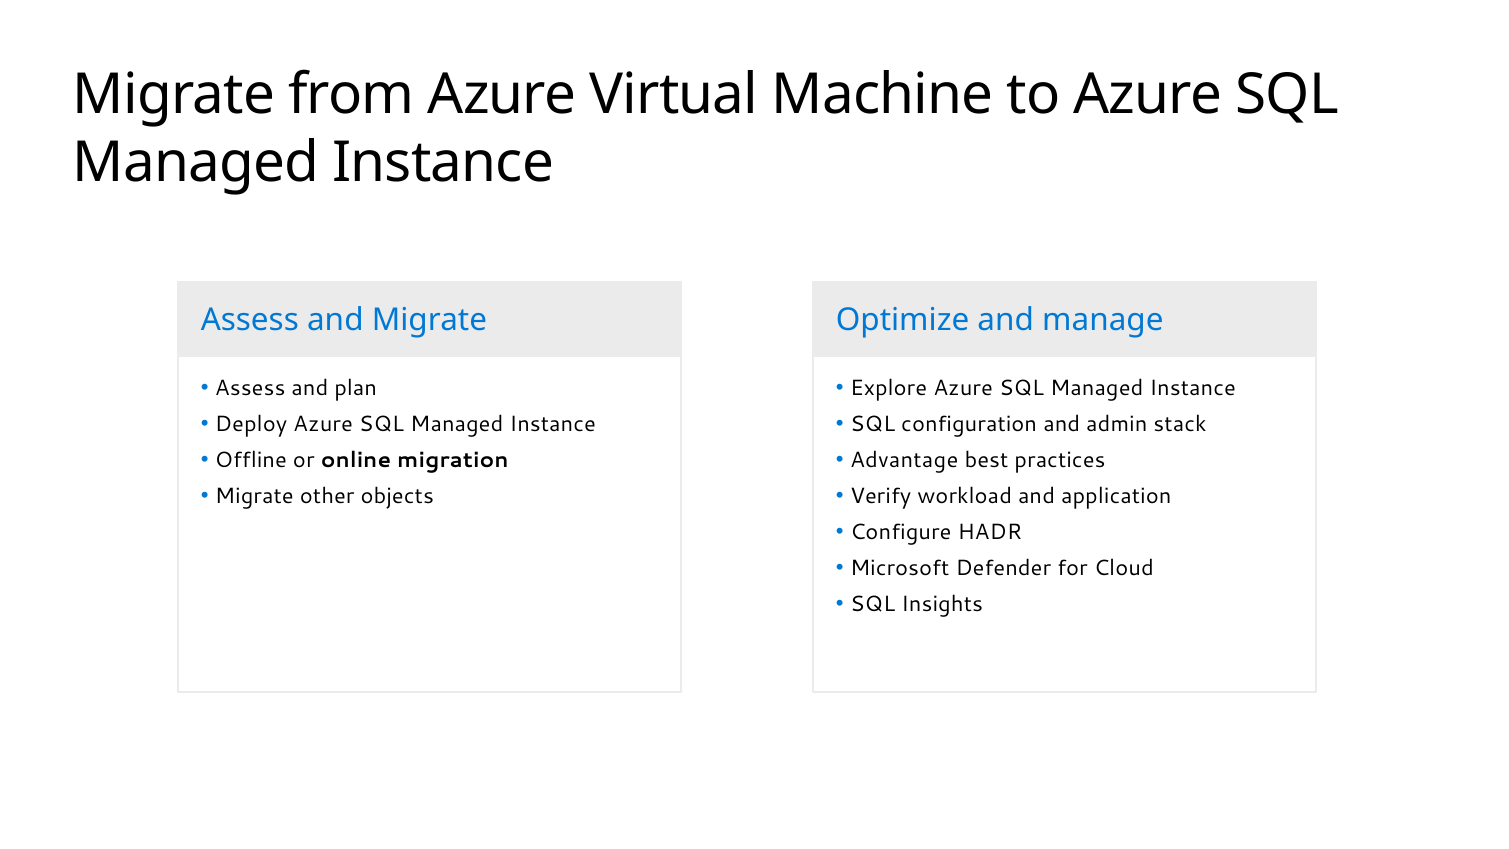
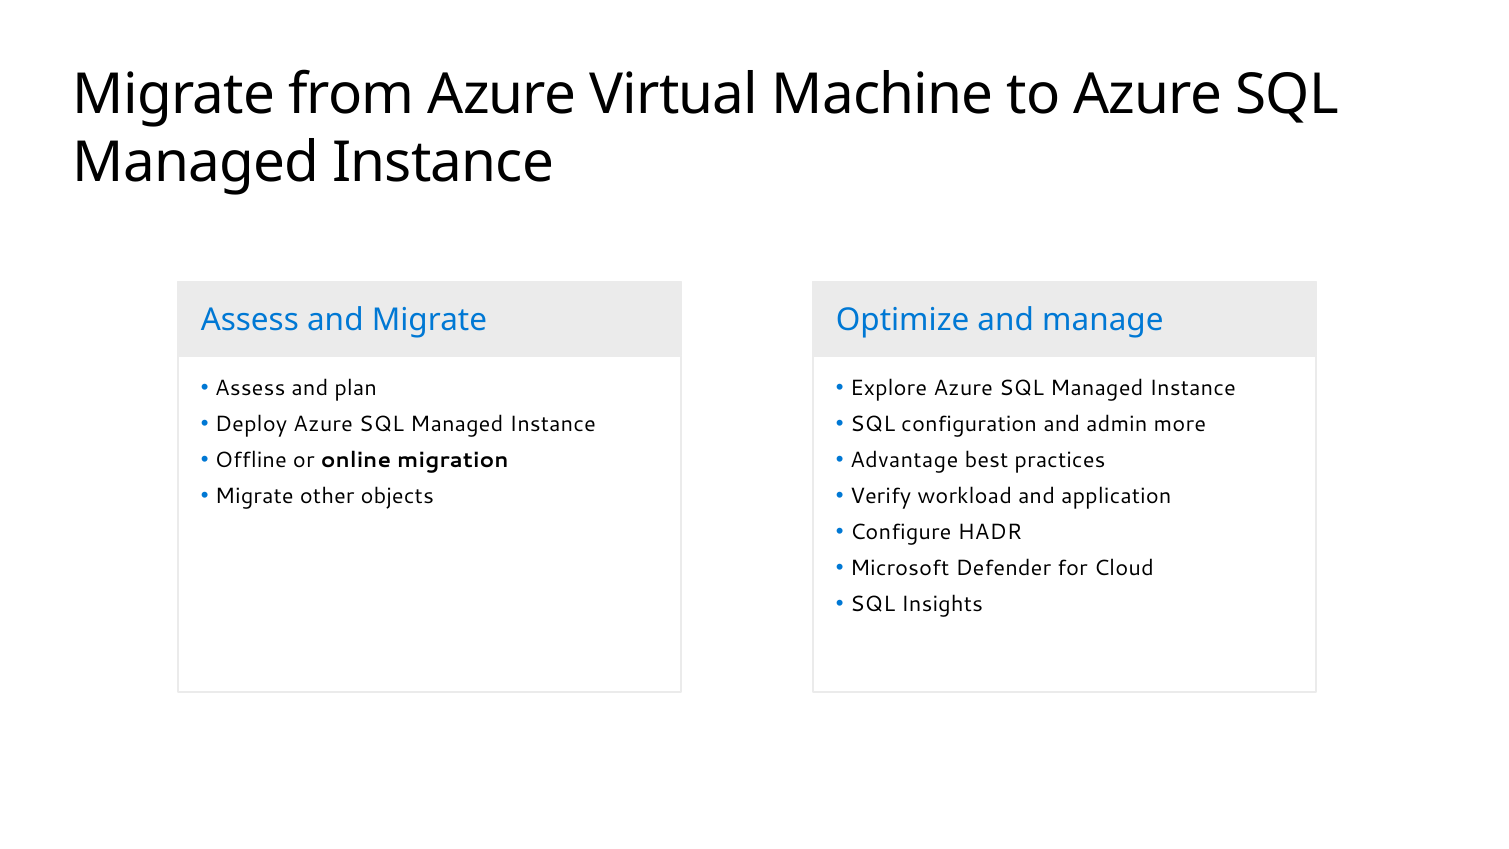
stack: stack -> more (1180, 424)
